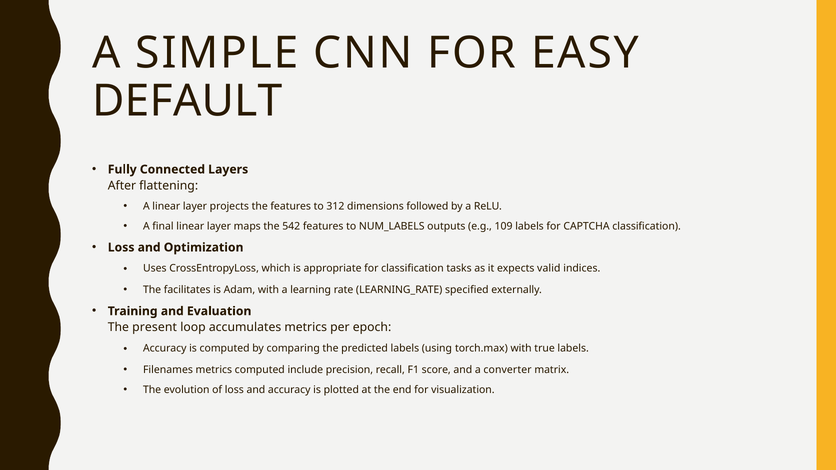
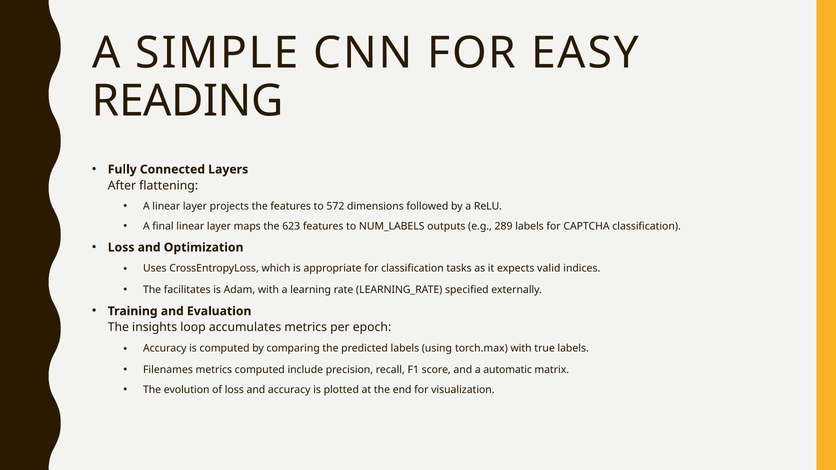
DEFAULT: DEFAULT -> READING (188, 101)
312: 312 -> 572 (335, 206)
542: 542 -> 623 (291, 226)
109: 109 -> 289 (504, 226)
present: present -> insights (155, 327)
converter: converter -> automatic (508, 370)
